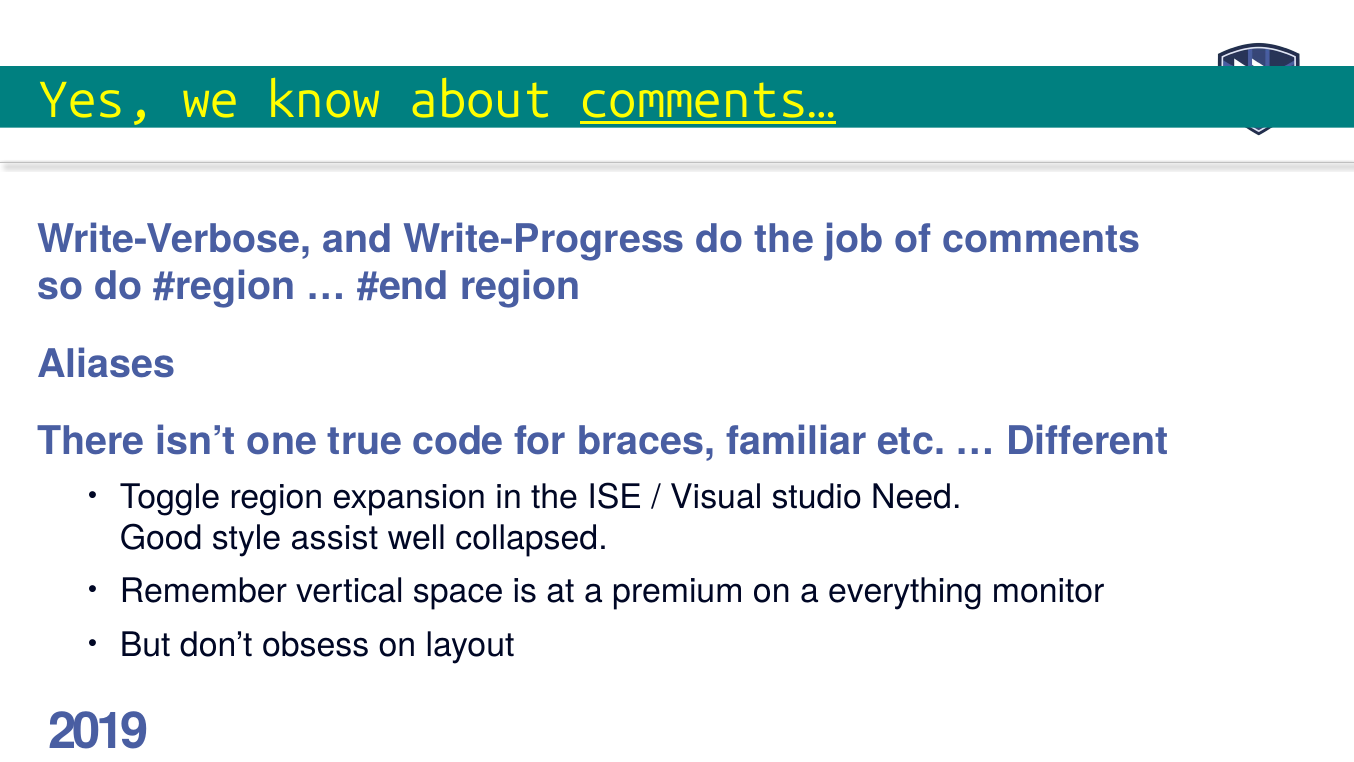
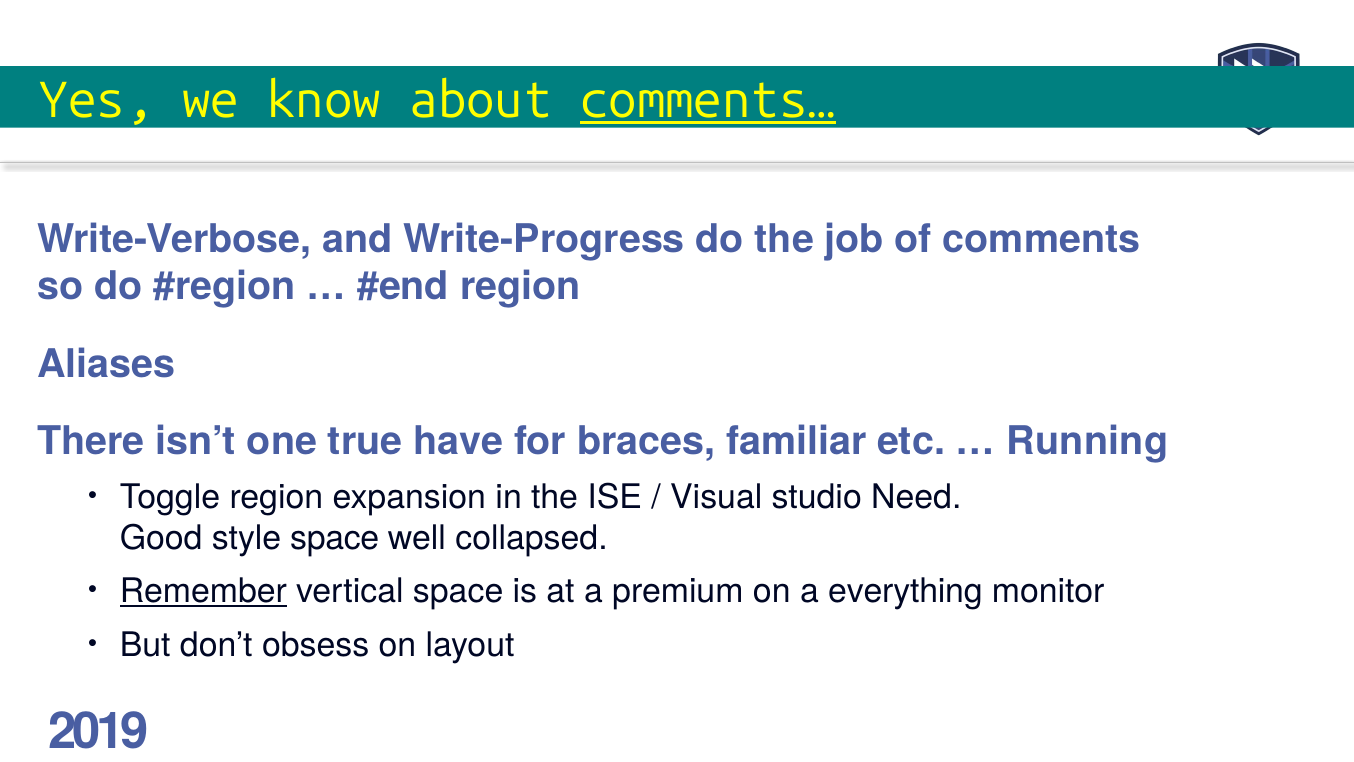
code: code -> have (458, 441)
Different: Different -> Running (1087, 441)
style assist: assist -> space (335, 538)
Remember underline: none -> present (203, 591)
